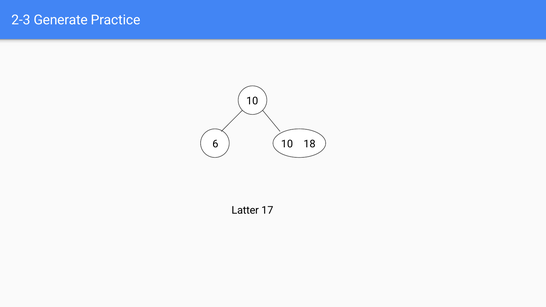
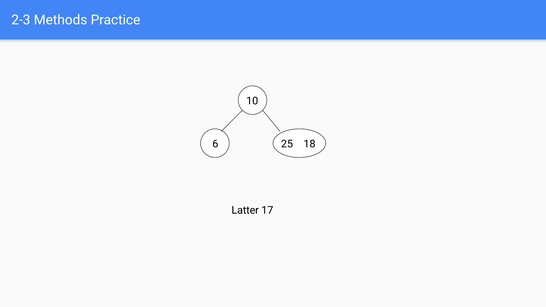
Generate: Generate -> Methods (61, 20)
6 10: 10 -> 25 (287, 144)
